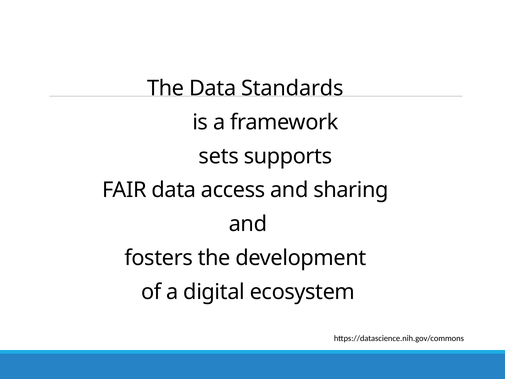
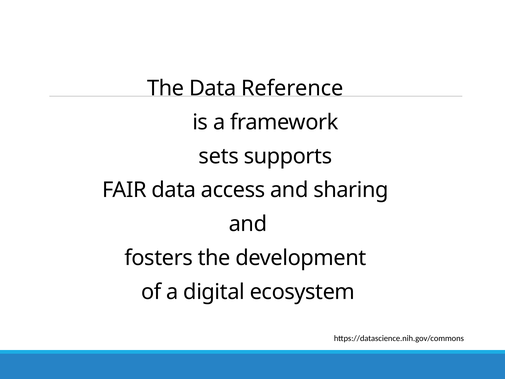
Standards: Standards -> Reference (292, 88)
